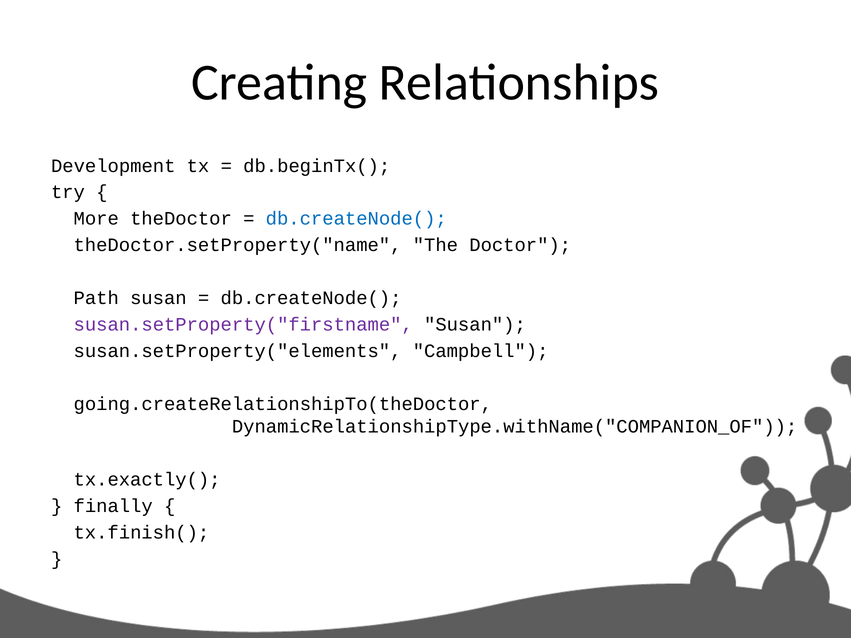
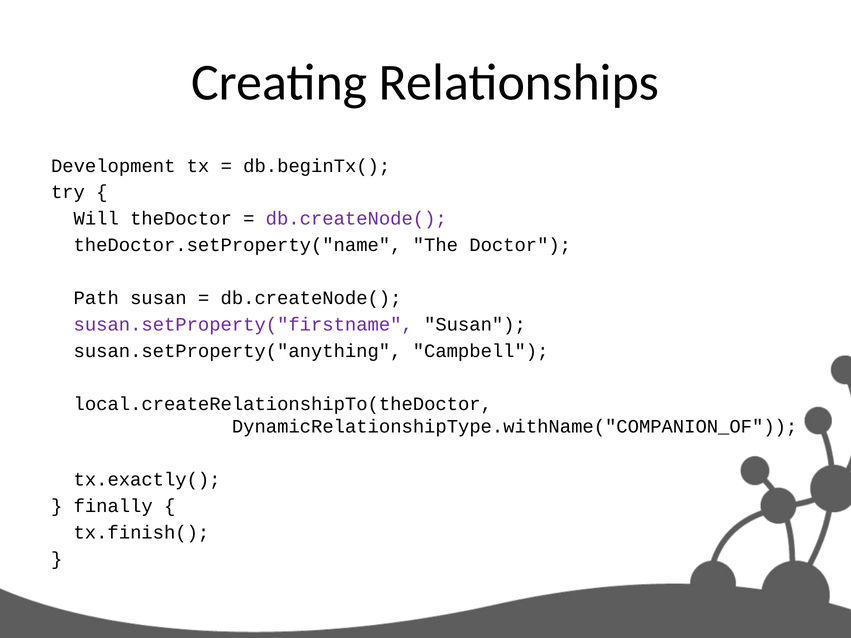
More: More -> Will (96, 219)
db.createNode( colour: blue -> purple (356, 219)
susan.setProperty("elements: susan.setProperty("elements -> susan.setProperty("anything (238, 351)
going.createRelationshipTo(theDoctor: going.createRelationshipTo(theDoctor -> local.createRelationshipTo(theDoctor (283, 404)
